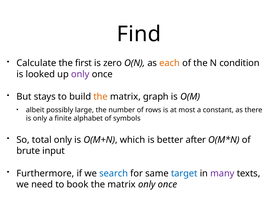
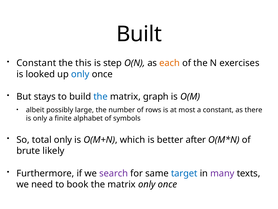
Find: Find -> Built (139, 34)
Calculate: Calculate -> Constant (36, 63)
first: first -> this (83, 63)
zero: zero -> step (113, 63)
condition: condition -> exercises (239, 63)
only colour: purple -> blue (80, 74)
the colour: orange -> blue (101, 96)
input: input -> likely (54, 151)
search colour: blue -> purple (114, 173)
